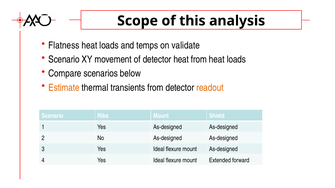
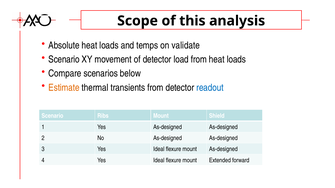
Flatness: Flatness -> Absolute (64, 45)
detector heat: heat -> load (181, 60)
readout colour: orange -> blue (210, 88)
